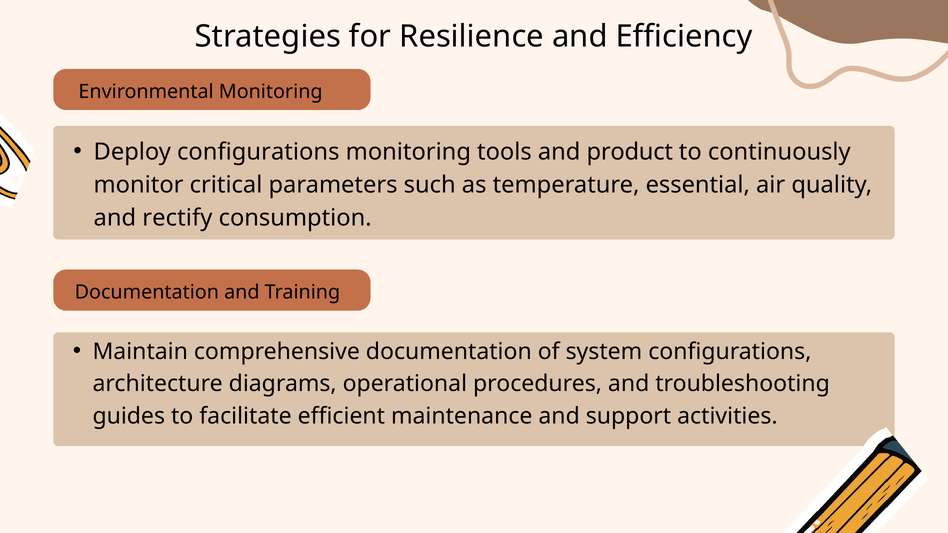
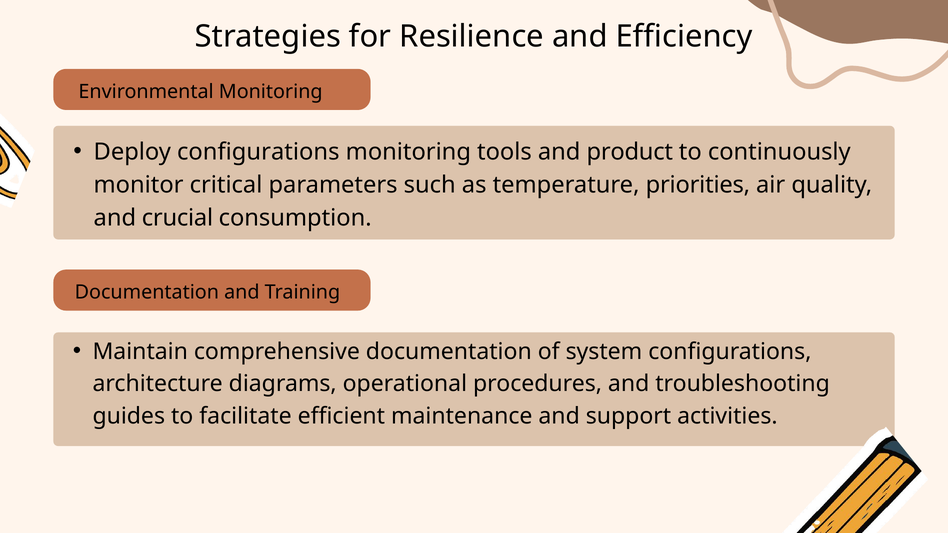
essential: essential -> priorities (698, 185)
rectify: rectify -> crucial (177, 218)
